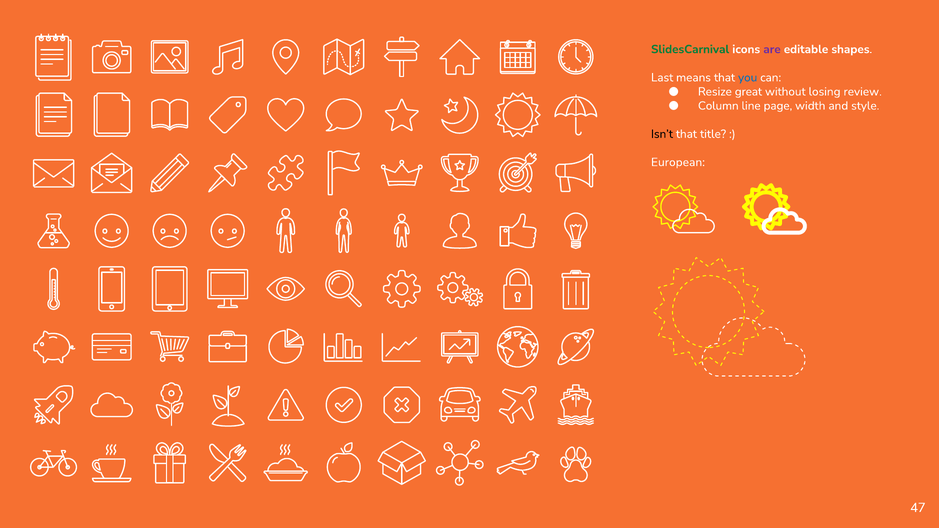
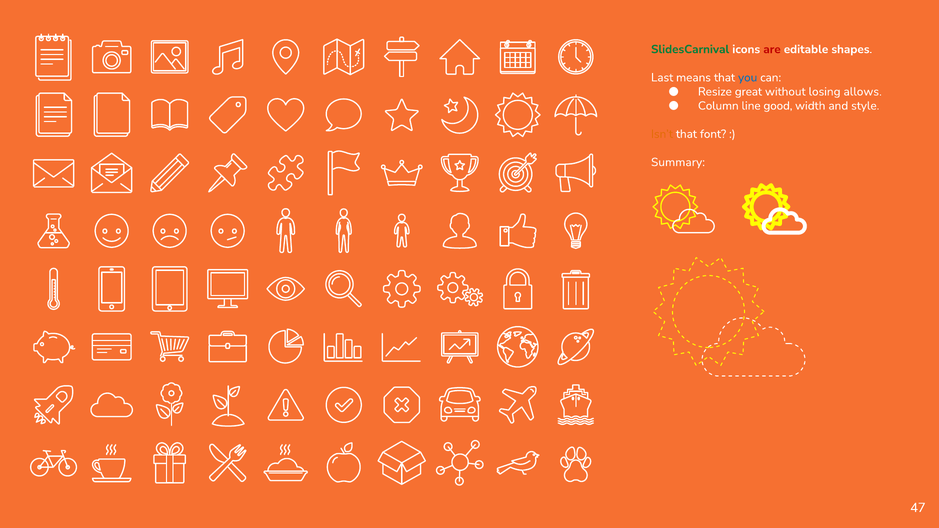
are colour: purple -> red (772, 49)
review: review -> allows (863, 92)
page: page -> good (778, 106)
Isn’t colour: black -> orange (662, 134)
title: title -> font (713, 134)
European: European -> Summary (678, 162)
